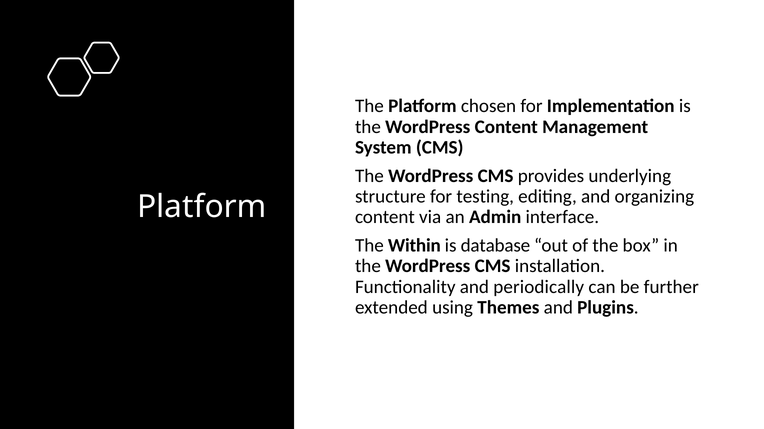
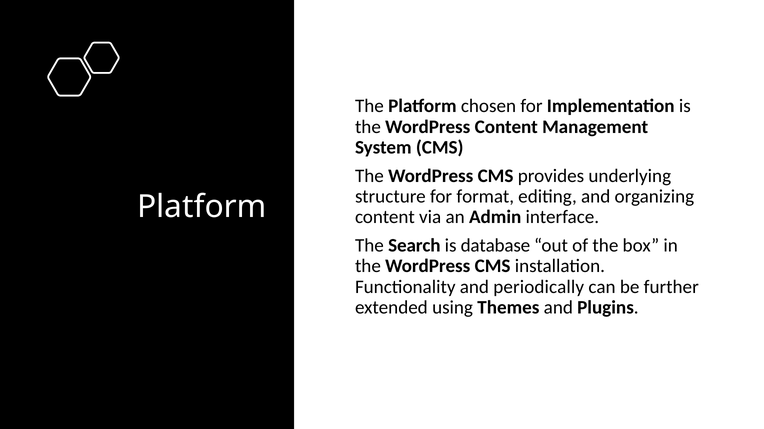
testing: testing -> format (485, 197)
Within: Within -> Search (414, 246)
